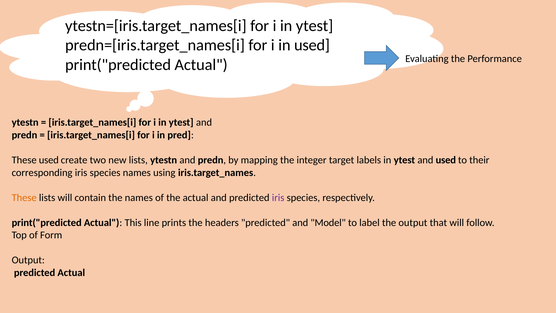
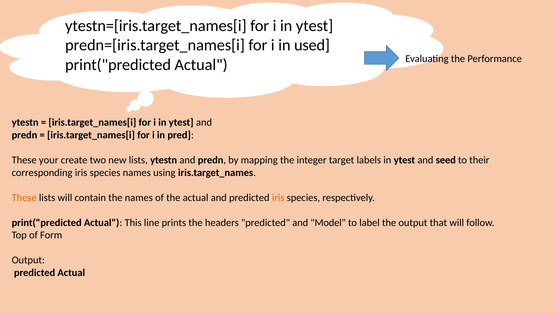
These used: used -> your (49, 160)
and used: used -> seed (446, 160)
iris colour: purple -> orange (278, 197)
